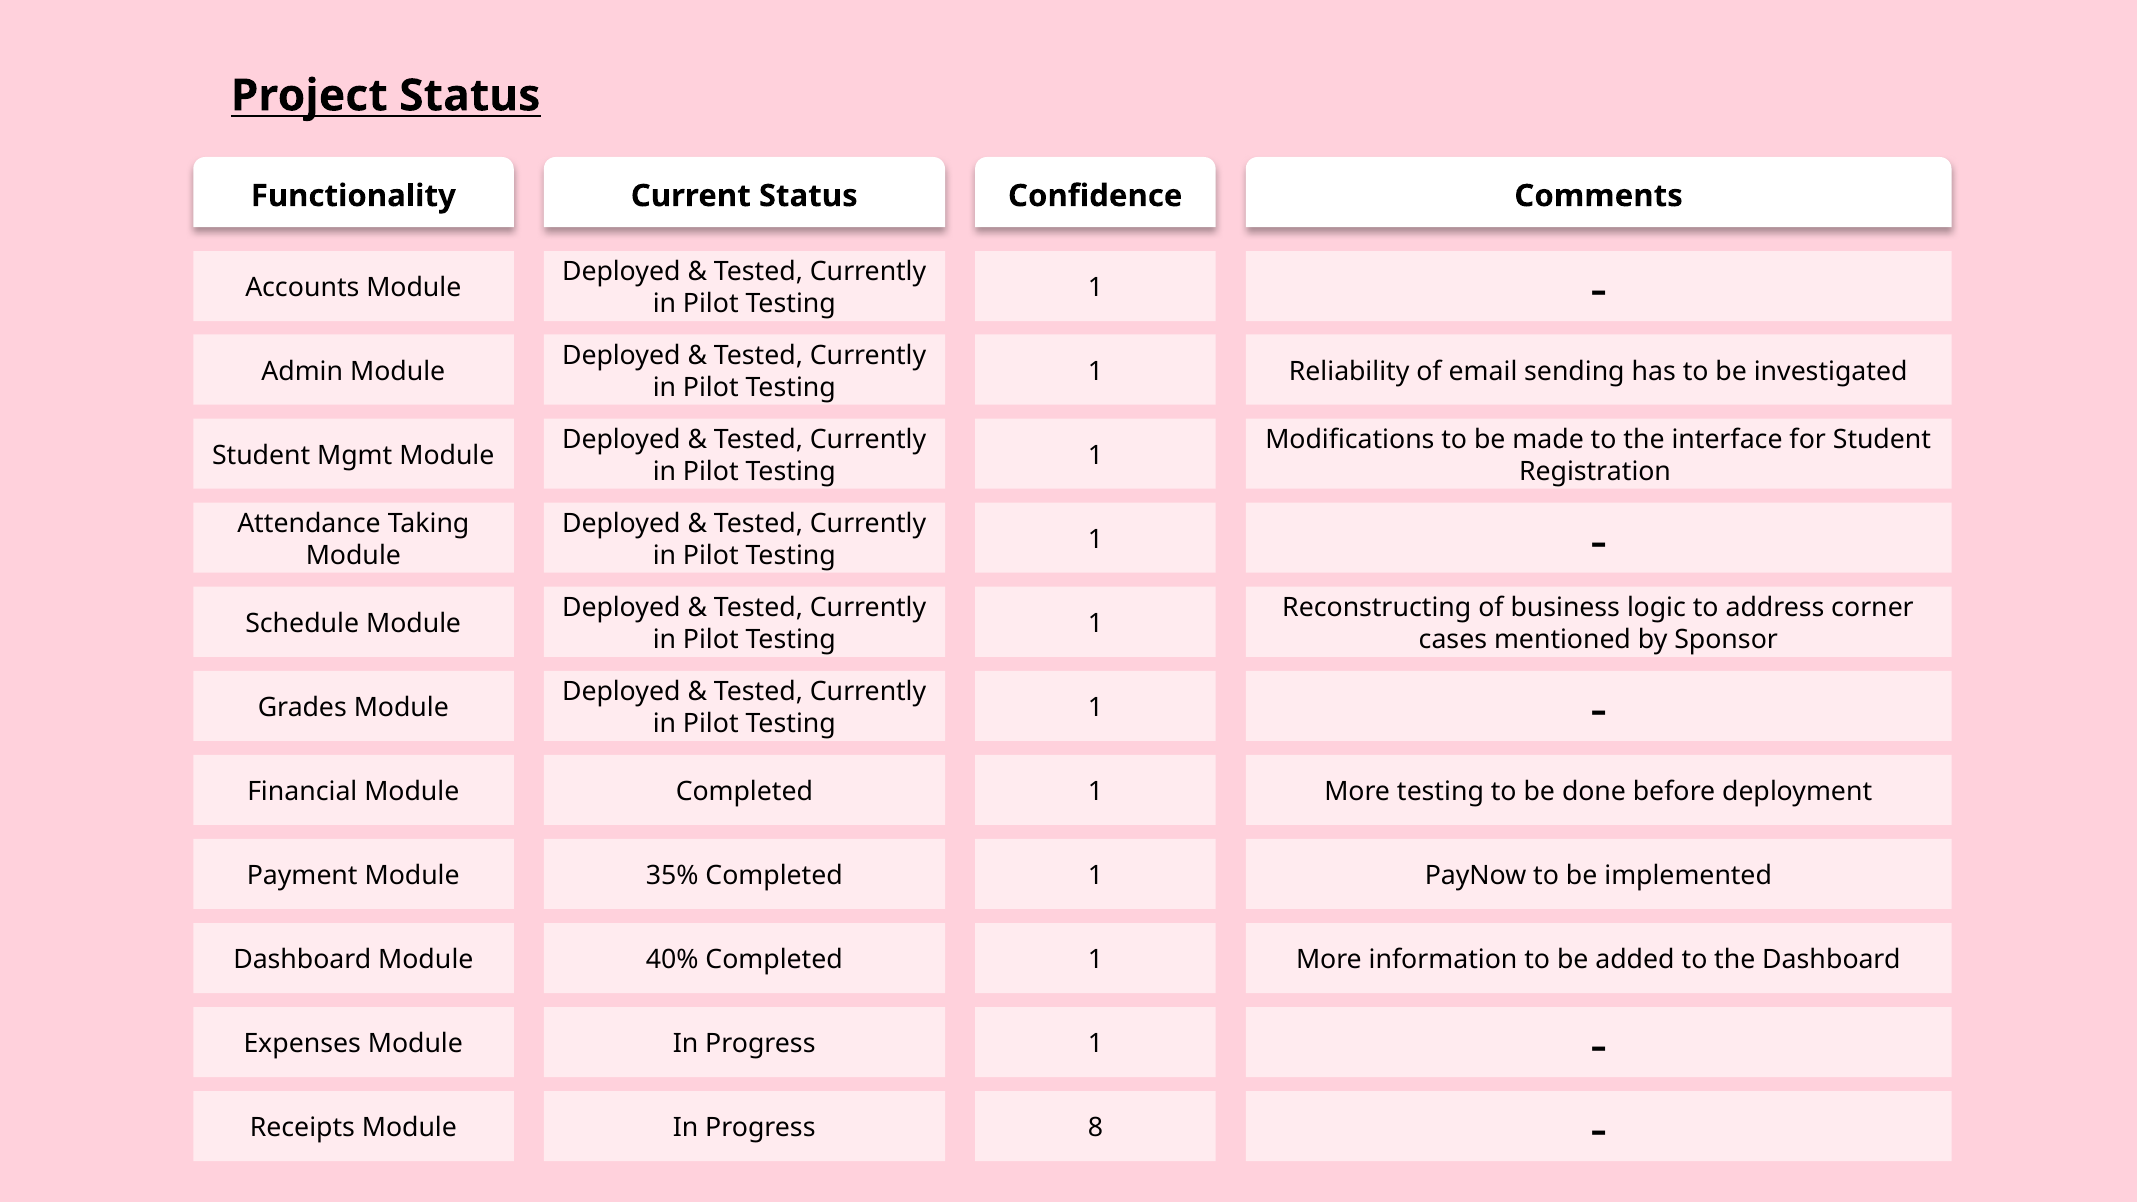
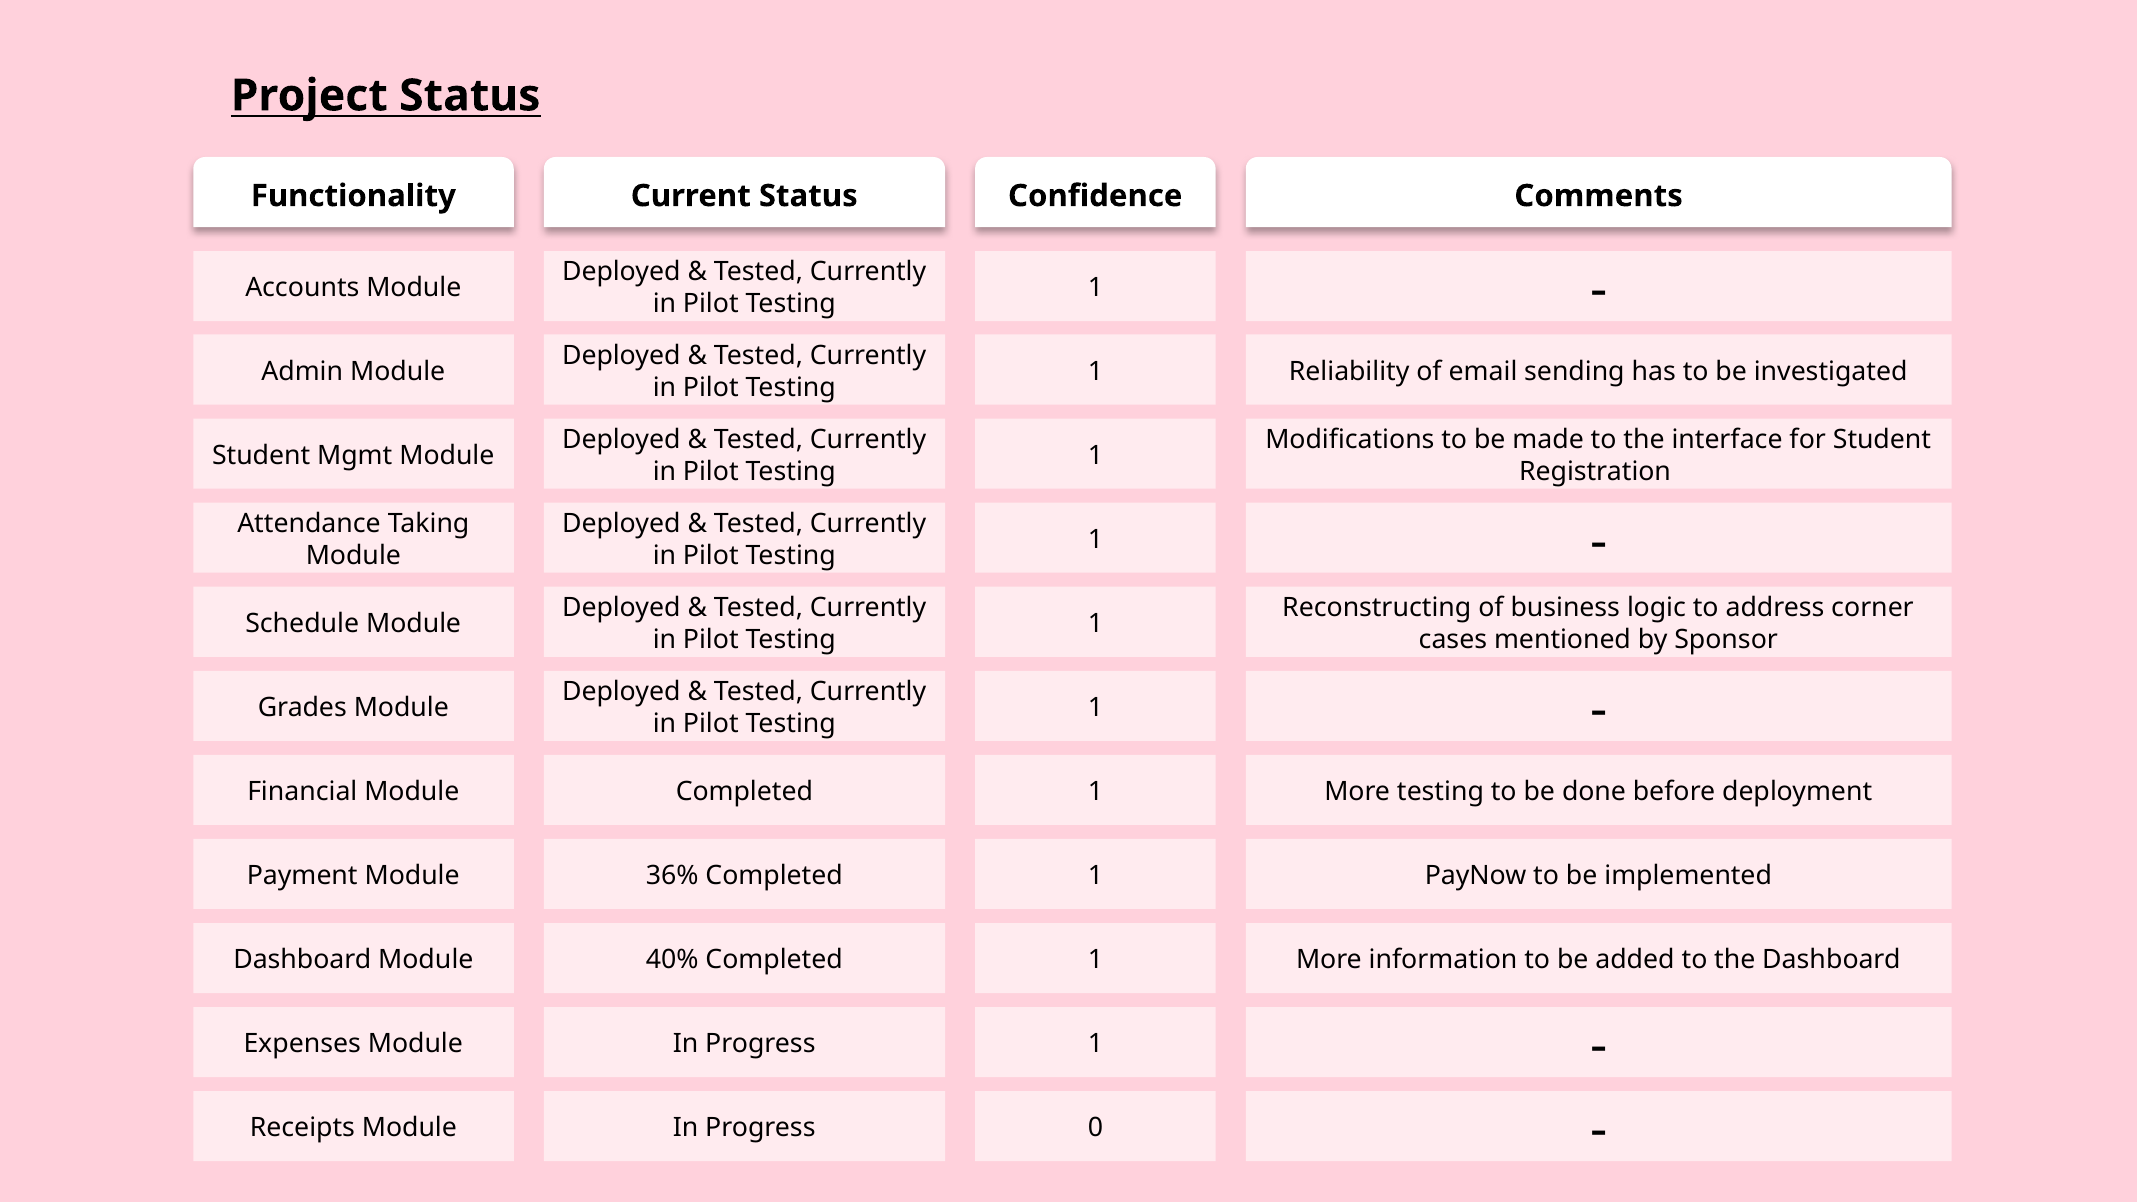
35%: 35% -> 36% (672, 876)
8: 8 -> 0 (1095, 1128)
